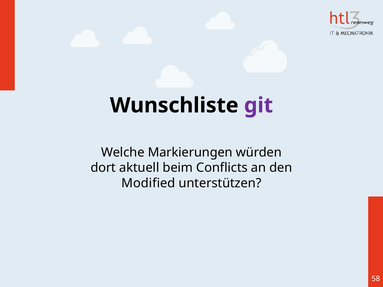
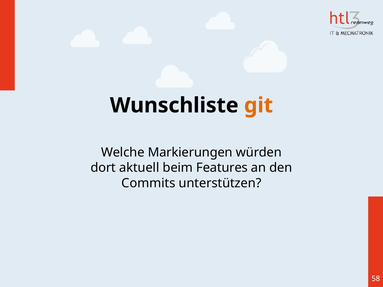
git colour: purple -> orange (259, 105)
Conflicts: Conflicts -> Features (222, 168)
Modified: Modified -> Commits (148, 183)
